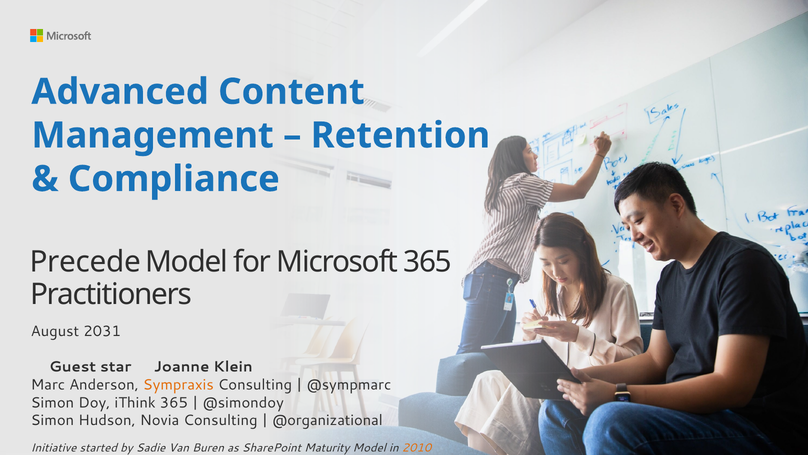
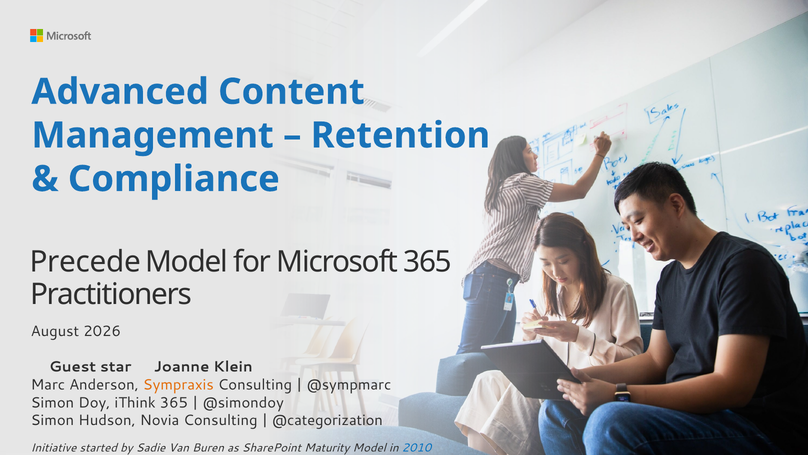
2031: 2031 -> 2026 (102, 331)
@organizational: @organizational -> @categorization (327, 420)
2010 colour: orange -> blue (417, 448)
